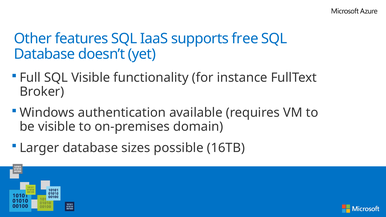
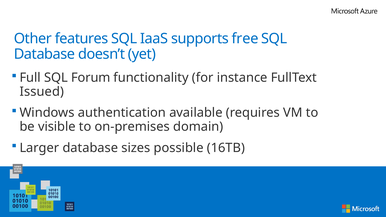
SQL Visible: Visible -> Forum (91, 78)
Broker: Broker -> Issued (42, 92)
